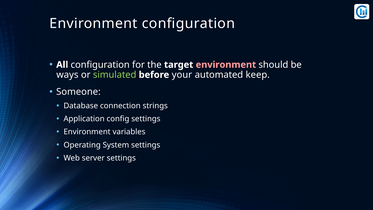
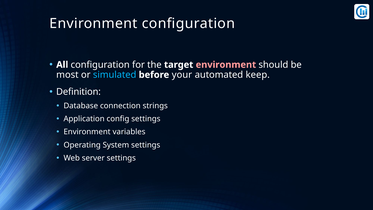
ways: ways -> most (67, 75)
simulated colour: light green -> light blue (115, 75)
Someone: Someone -> Definition (78, 92)
